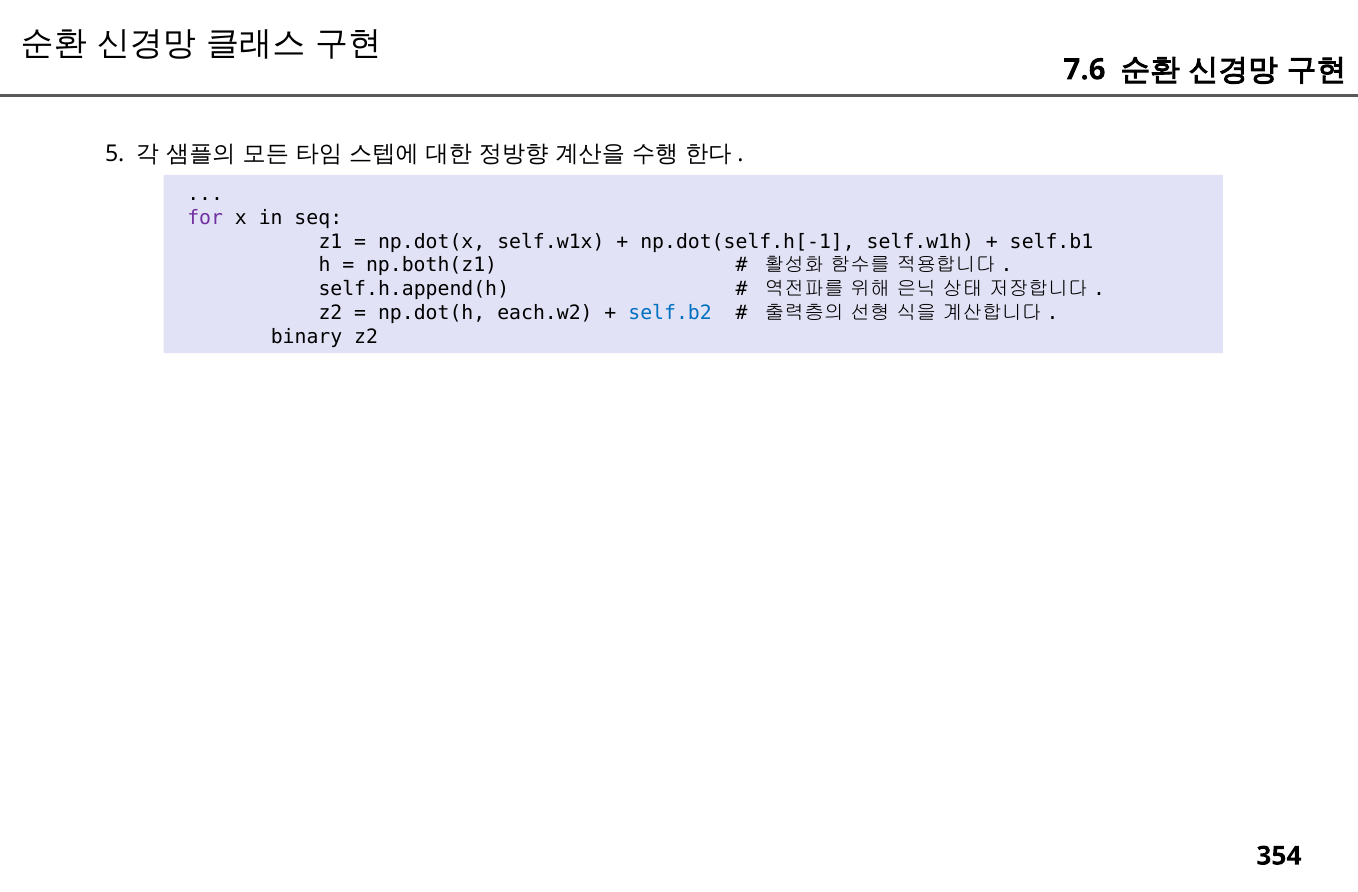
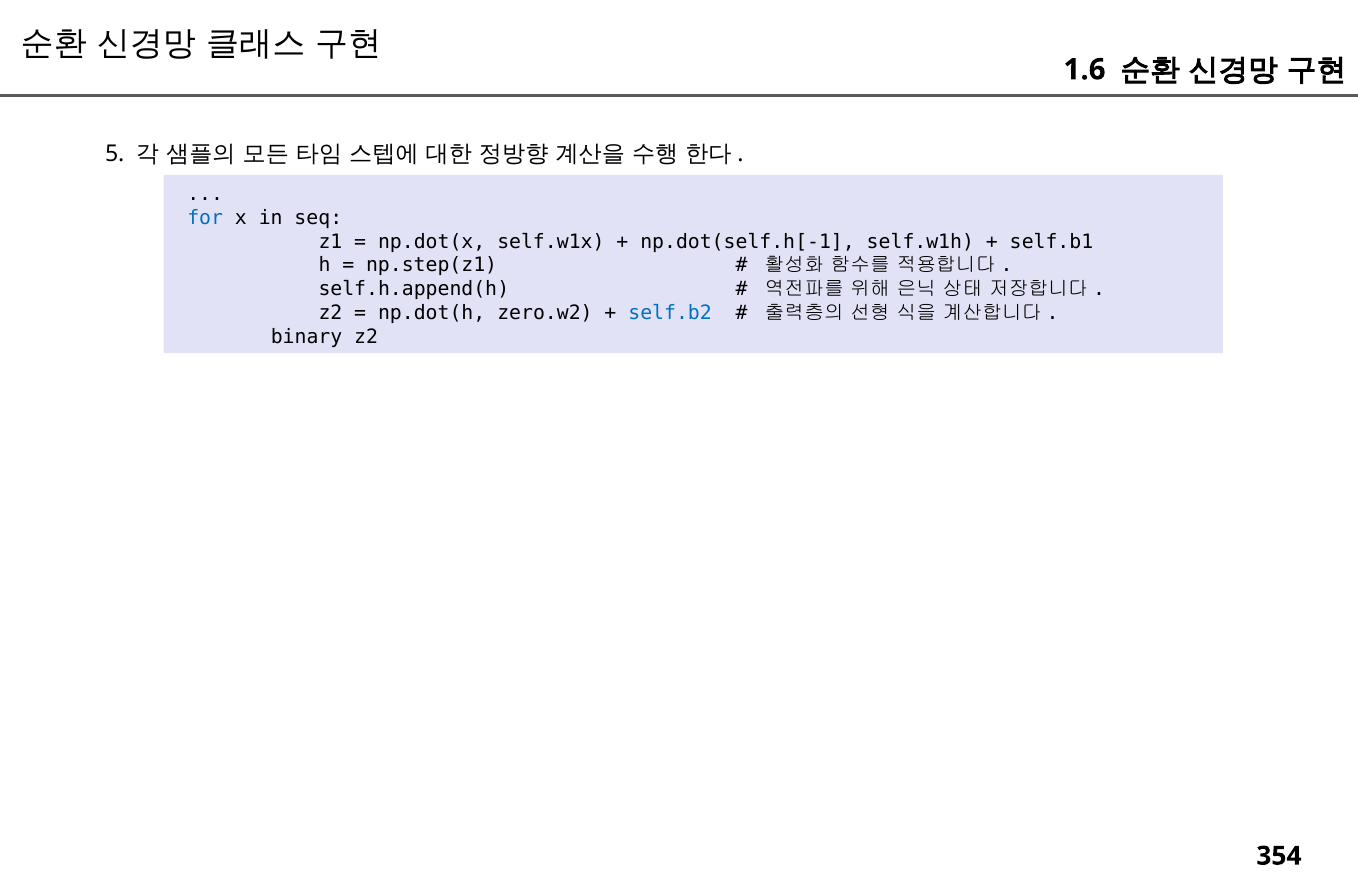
7.6: 7.6 -> 1.6 (1085, 70)
for colour: purple -> blue (205, 218)
np.both(z1: np.both(z1 -> np.step(z1 (432, 265)
each.w2: each.w2 -> zero.w2 (545, 313)
